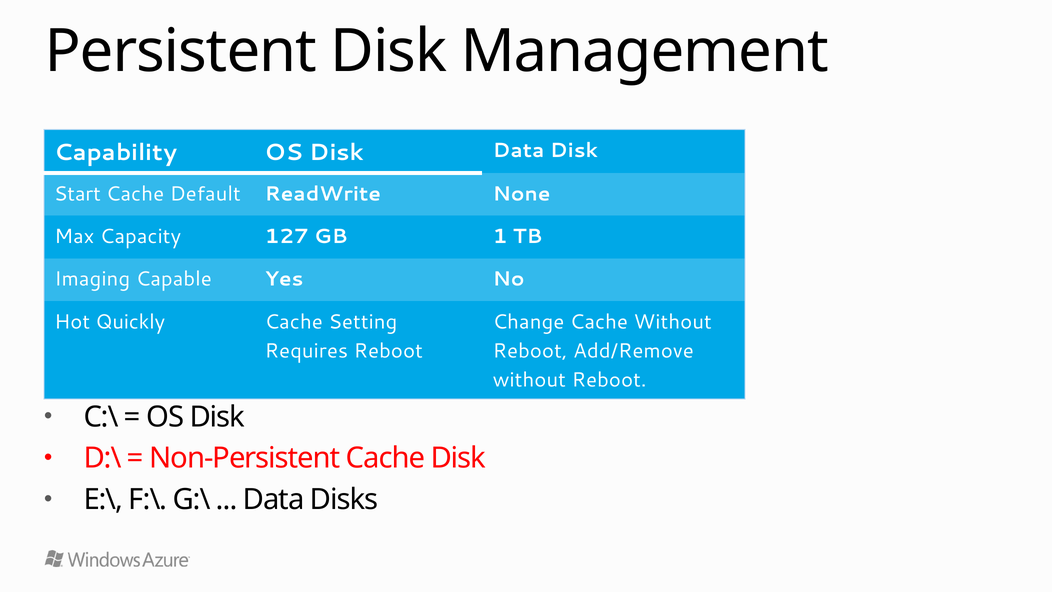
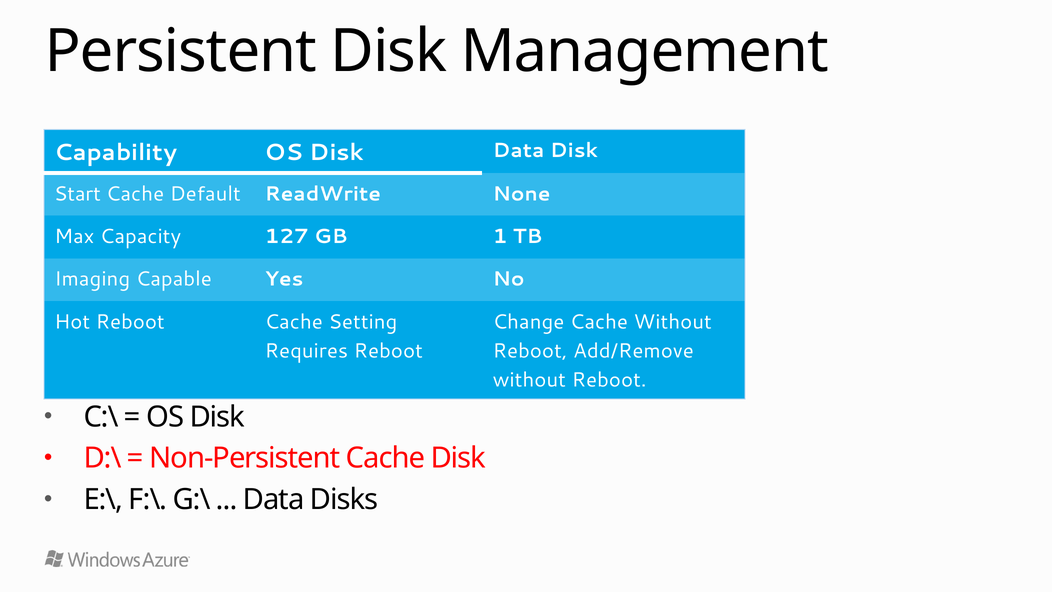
Hot Quickly: Quickly -> Reboot (130, 322)
